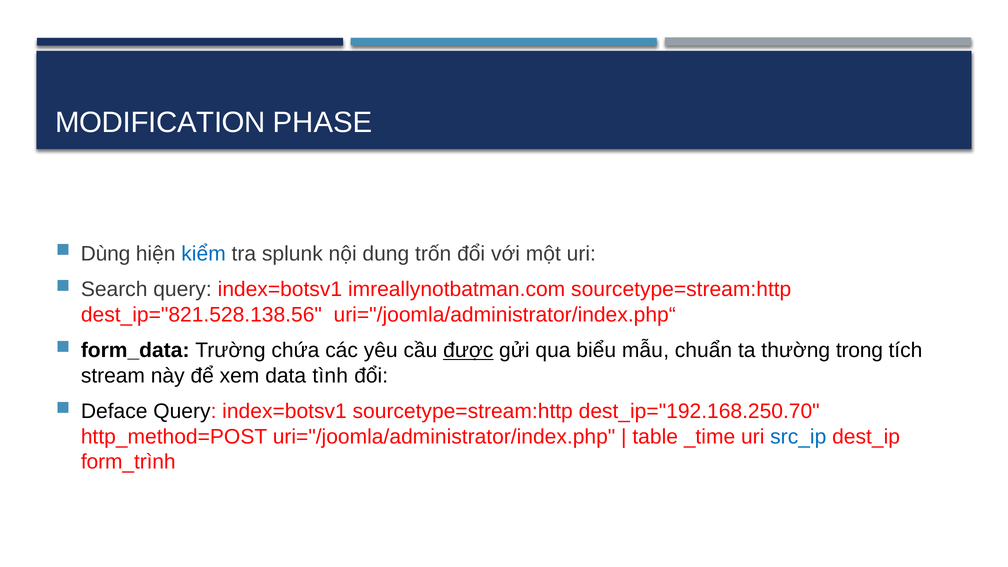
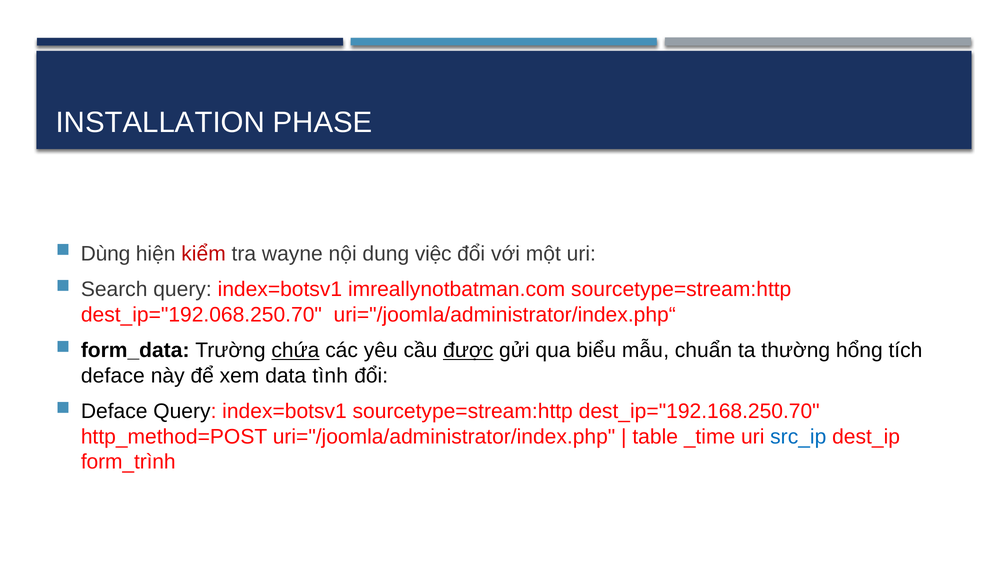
MODIFICATION: MODIFICATION -> INSTALLATION (160, 122)
kiểm colour: blue -> red (204, 254)
splunk: splunk -> wayne (292, 254)
trốn: trốn -> việc (433, 254)
dest_ip="821.528.138.56: dest_ip="821.528.138.56 -> dest_ip="192.068.250.70 (201, 315)
chứa underline: none -> present (295, 350)
trong: trong -> hổng (859, 350)
stream: stream -> deface (113, 376)
